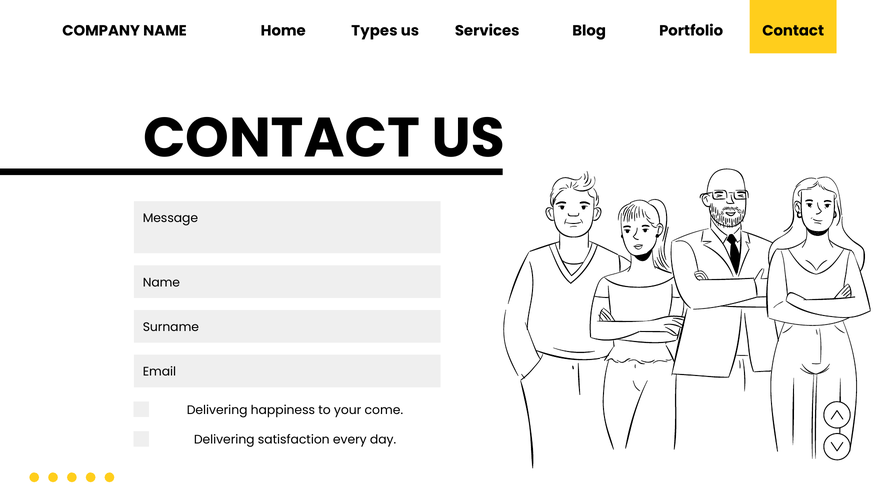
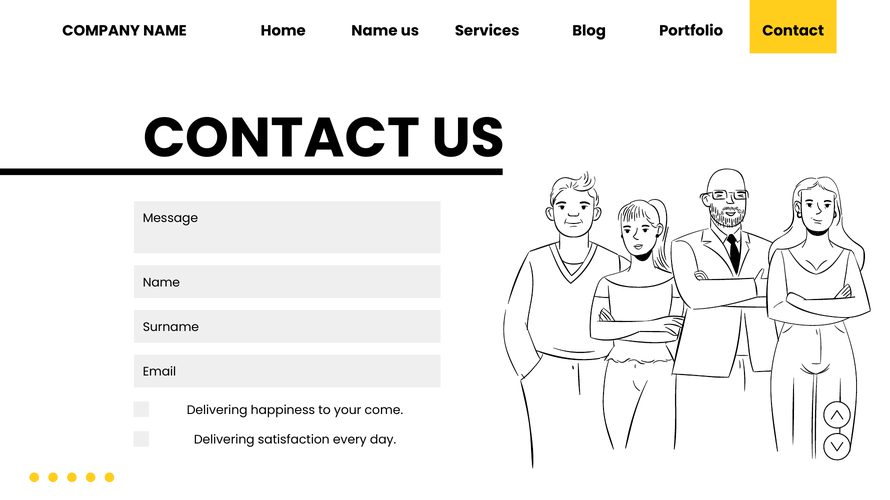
Types: Types -> Name (374, 31)
